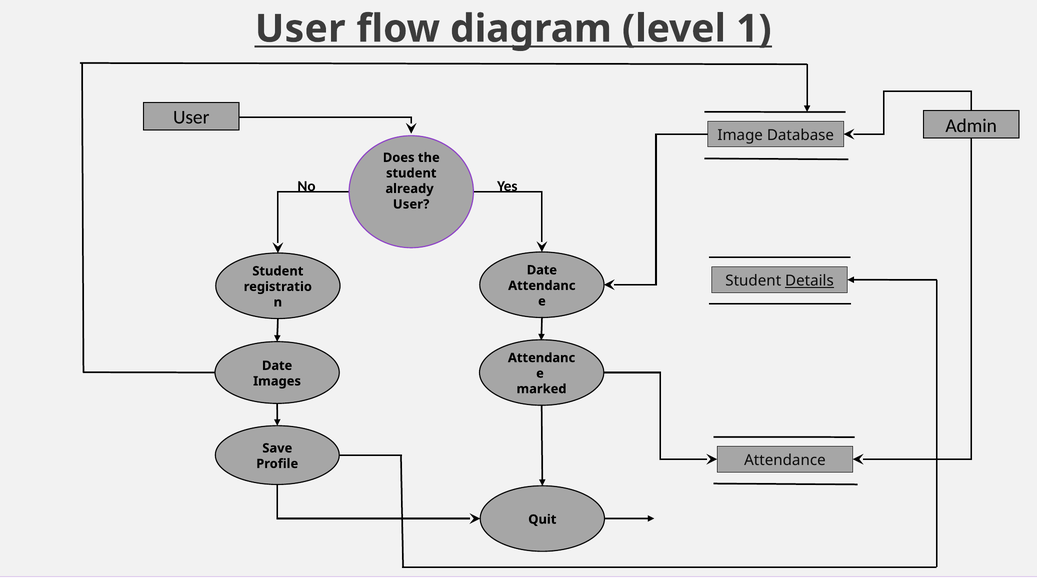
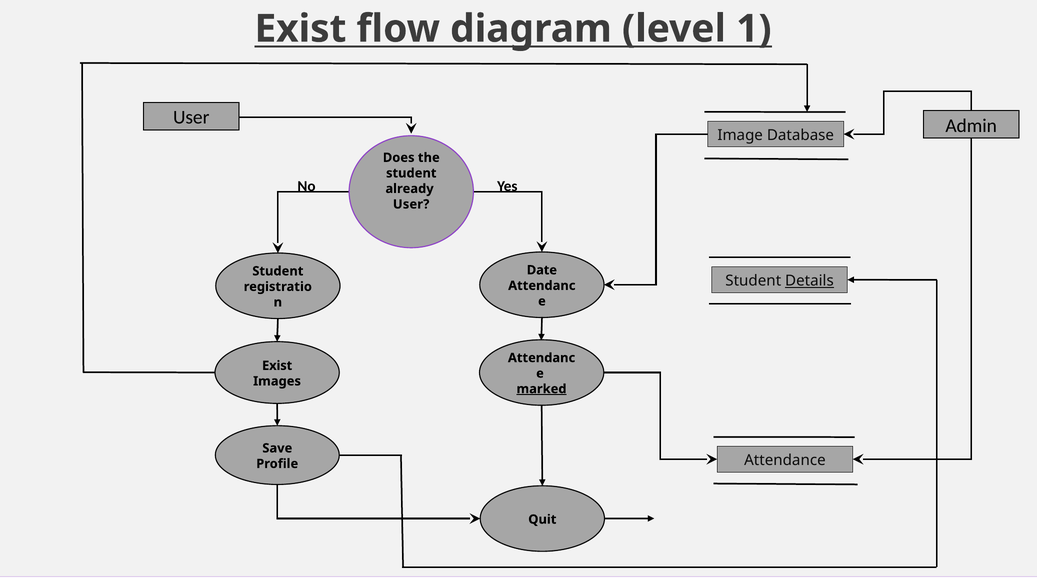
User: User -> Exist (300, 29)
Date: Date -> Exist (277, 366)
marked underline: none -> present (542, 389)
